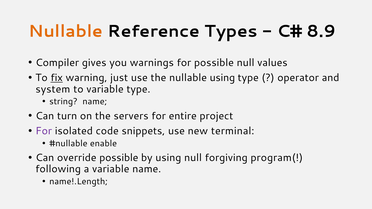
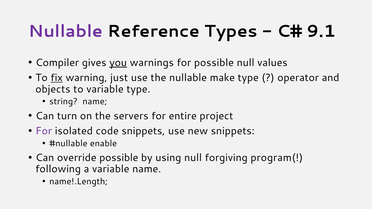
Nullable colour: orange -> purple (66, 31)
8.9: 8.9 -> 9.1 (321, 31)
you underline: none -> present (118, 63)
nullable using: using -> make (222, 78)
system: system -> objects (53, 89)
new terminal: terminal -> snippets (233, 131)
